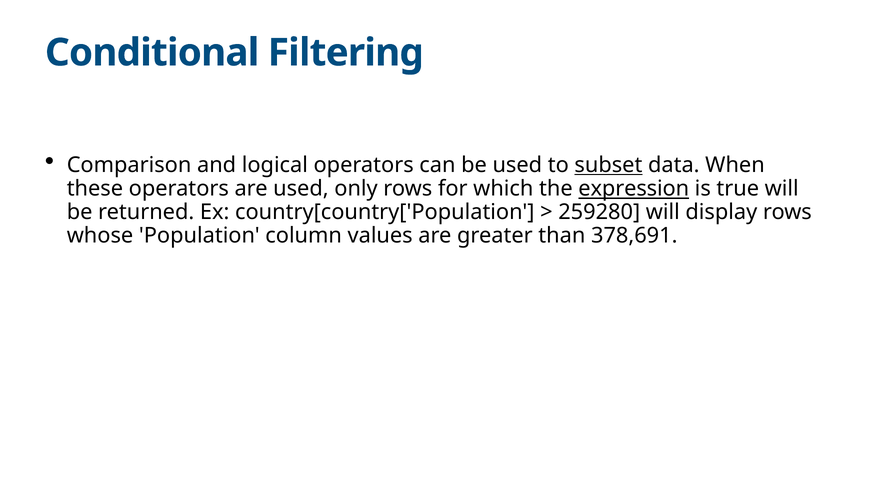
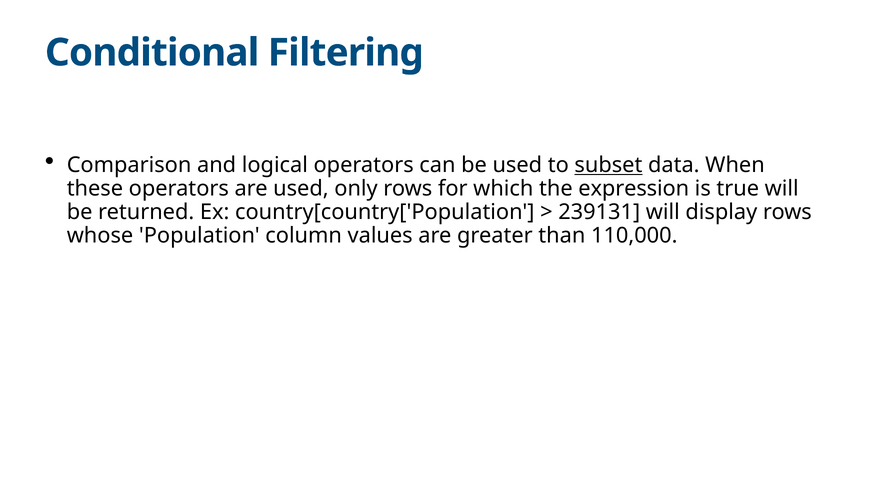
expression underline: present -> none (634, 189)
259280: 259280 -> 239131 (599, 212)
378,691: 378,691 -> 110,000 (634, 236)
